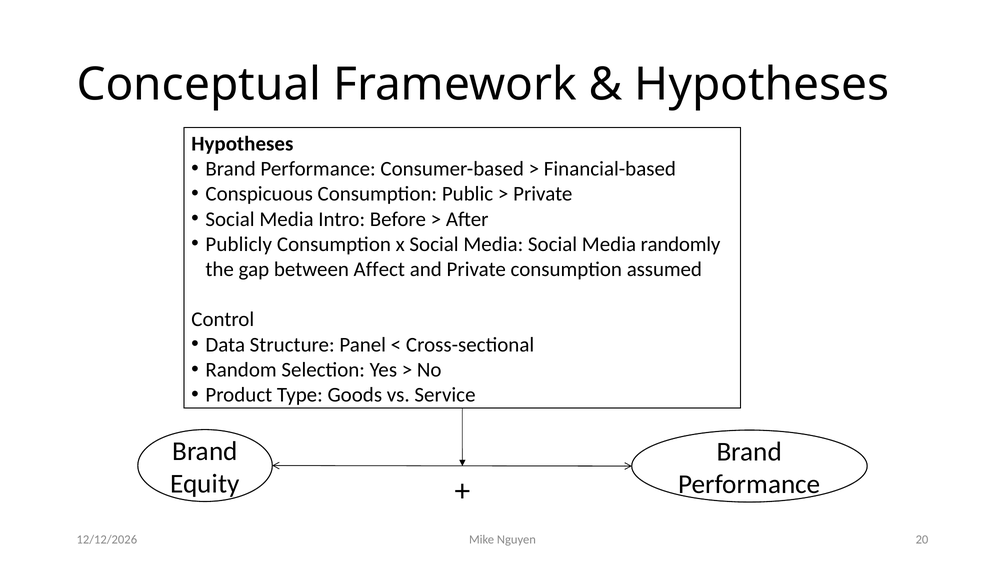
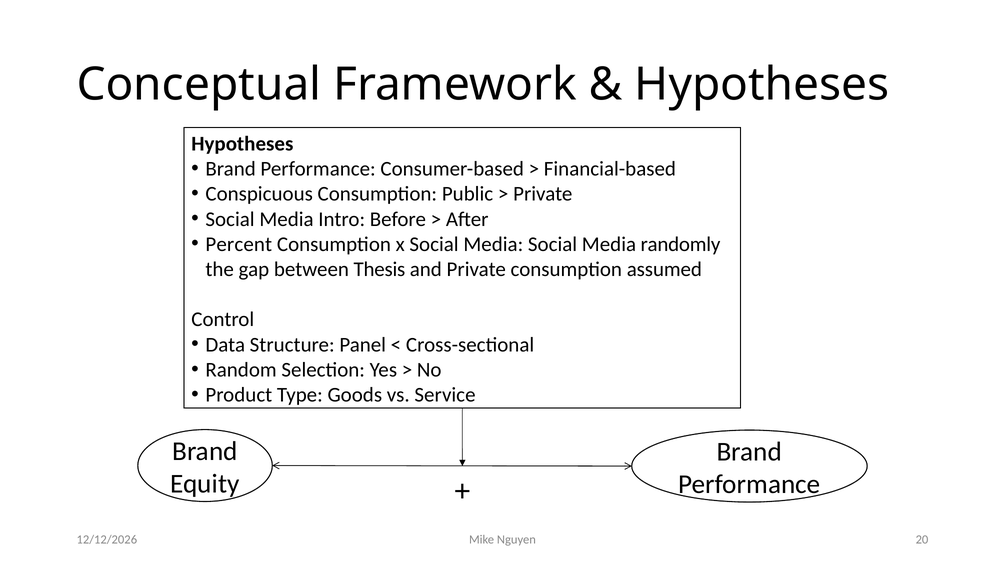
Publicly: Publicly -> Percent (239, 244)
Affect: Affect -> Thesis (379, 269)
